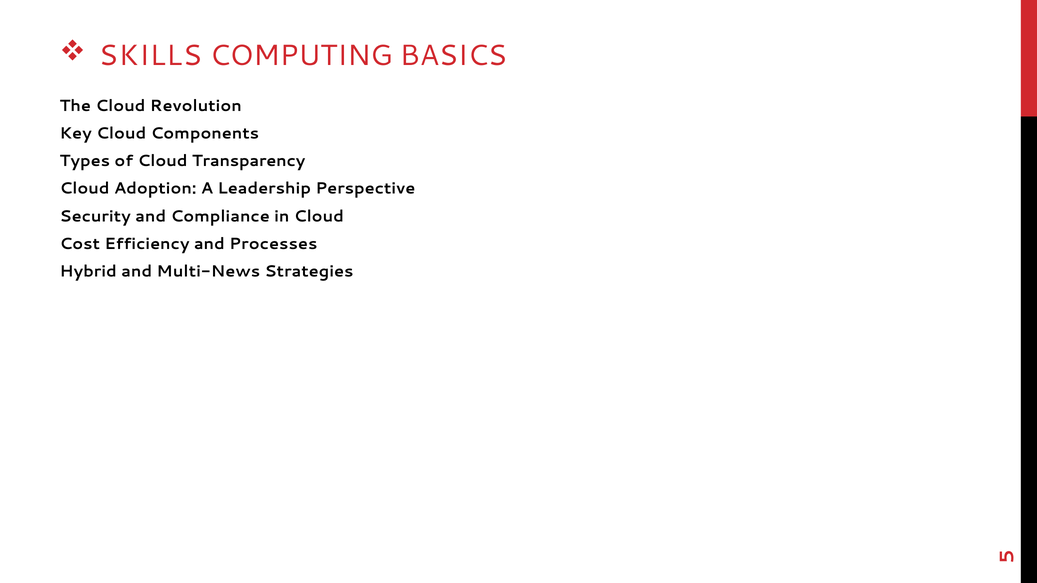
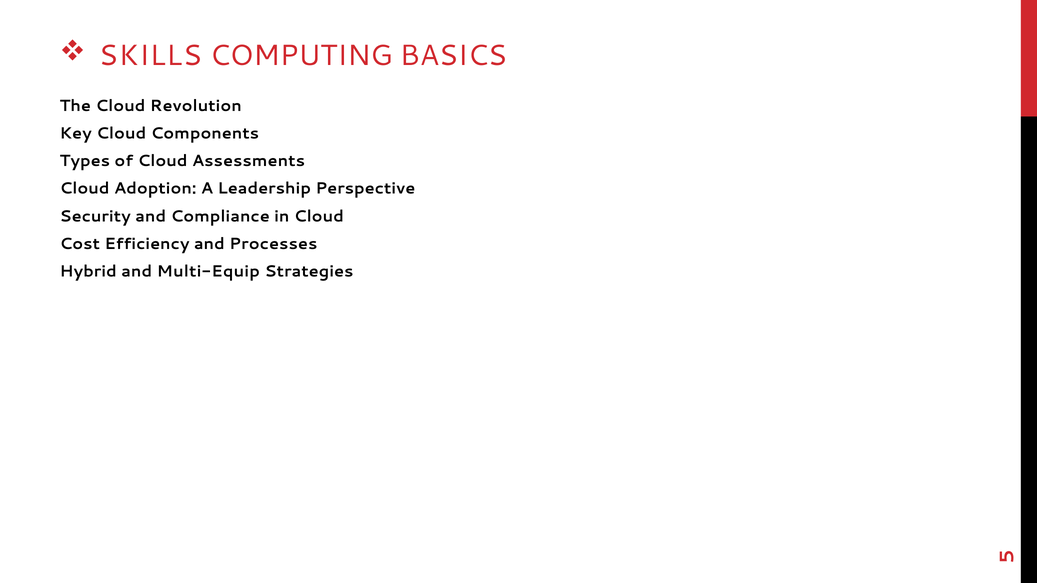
Transparency: Transparency -> Assessments (248, 161)
Multi-News: Multi-News -> Multi-Equip (208, 271)
